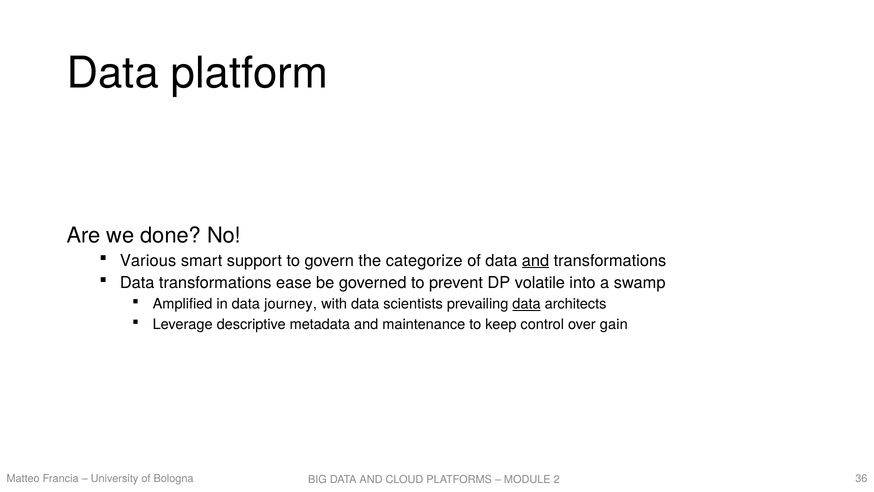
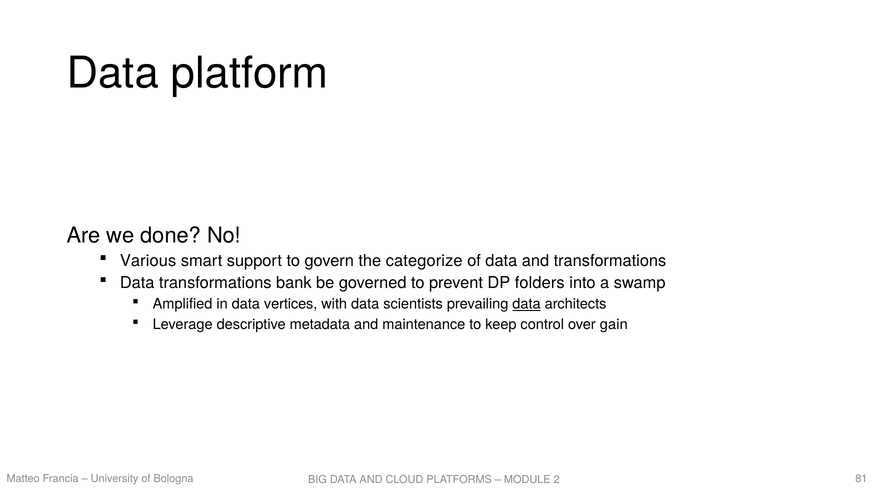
and underline: present -> none (535, 260)
ease: ease -> bank (294, 283)
volatile: volatile -> folders (540, 283)
journey: journey -> vertices (291, 304)
36: 36 -> 81 (861, 478)
